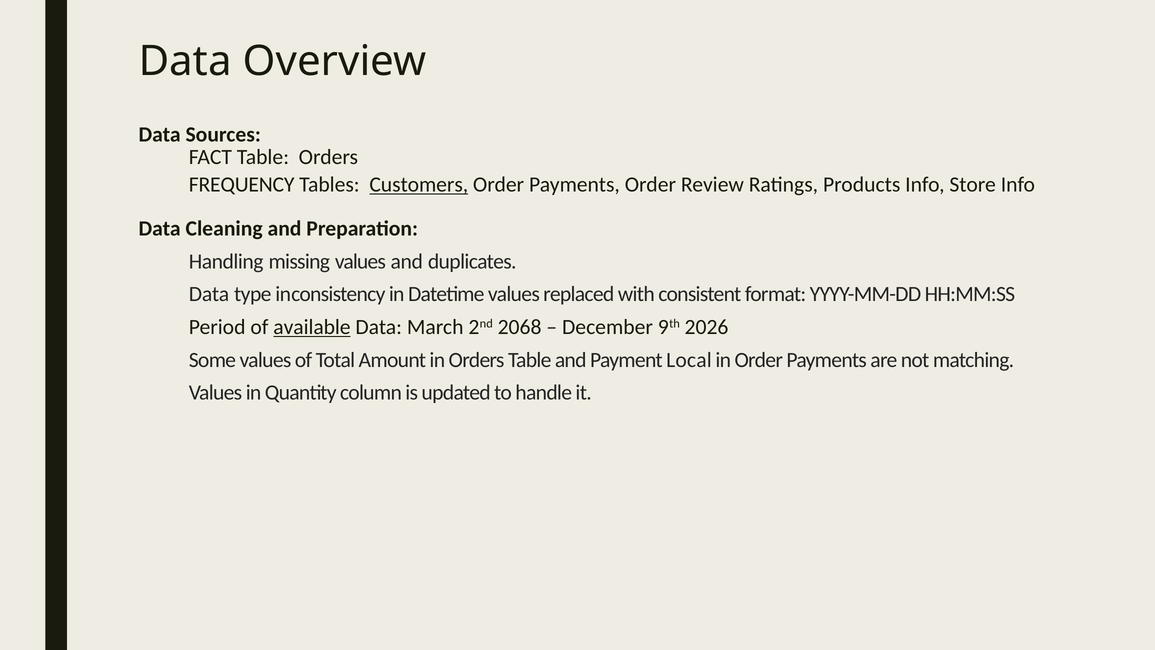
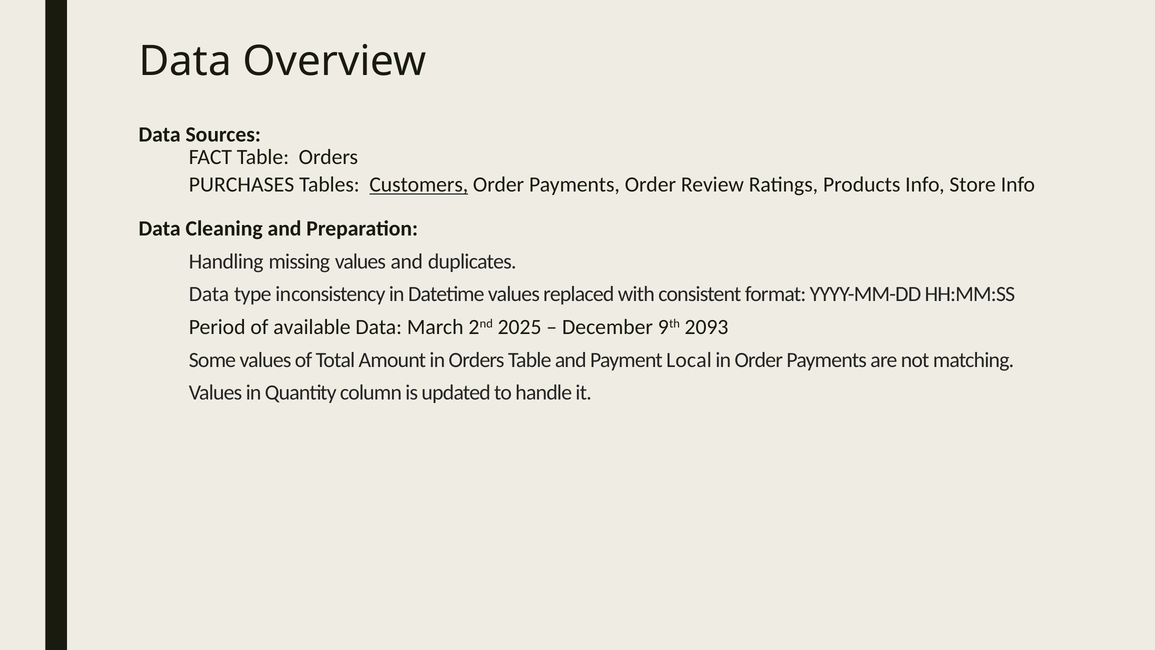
FREQUENCY: FREQUENCY -> PURCHASES (242, 185)
available underline: present -> none (312, 327)
2068: 2068 -> 2025 (520, 327)
2026: 2026 -> 2093 (707, 327)
